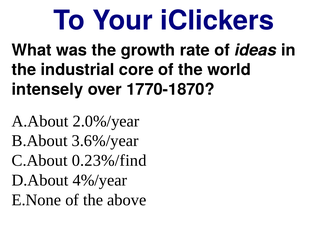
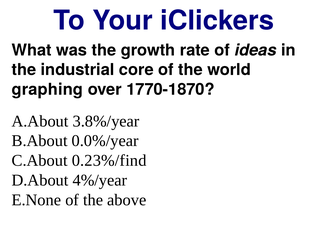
intensely: intensely -> graphing (47, 89)
2.0%/year: 2.0%/year -> 3.8%/year (106, 121)
3.6%/year: 3.6%/year -> 0.0%/year (105, 141)
